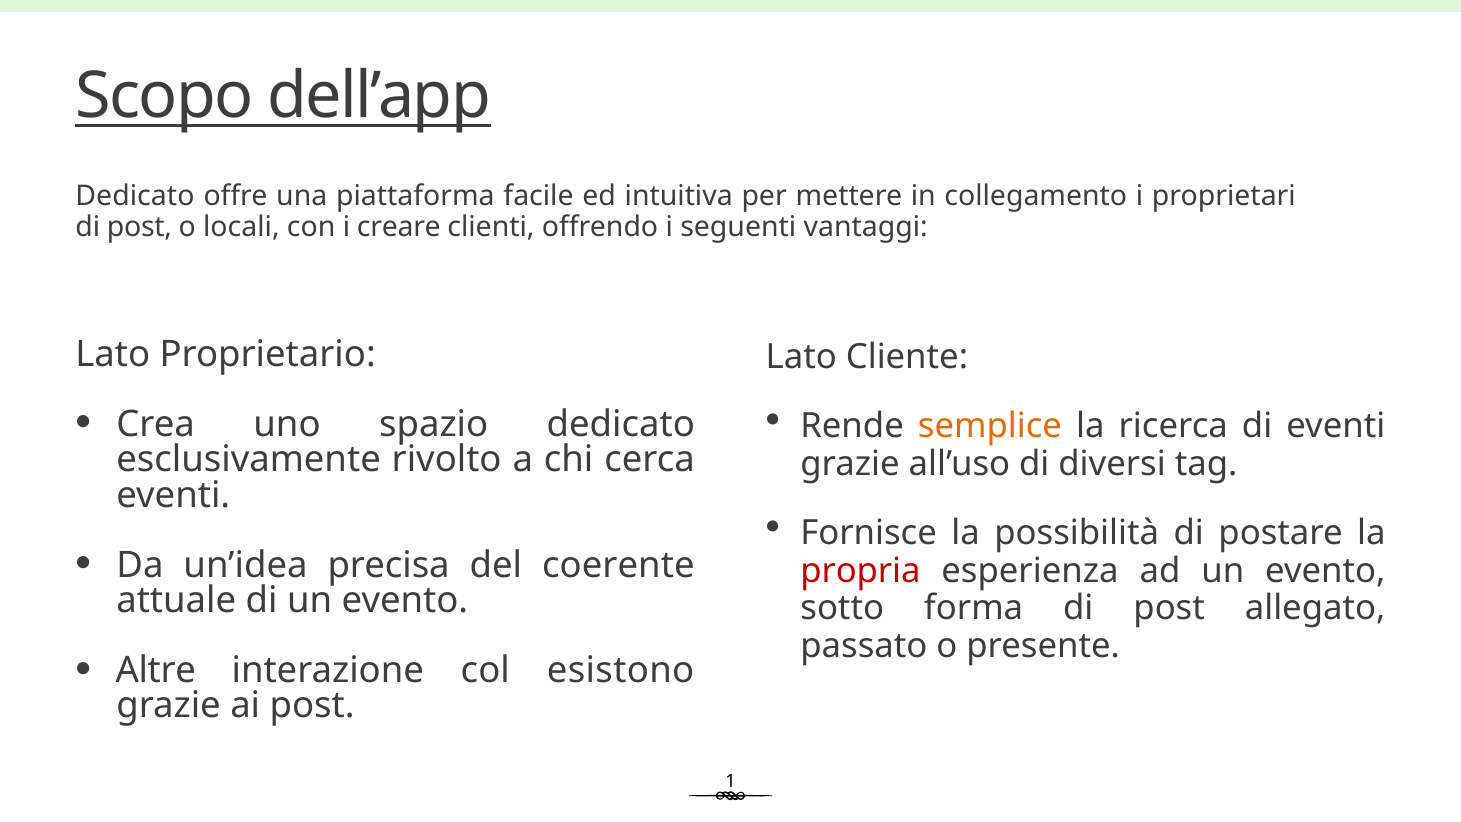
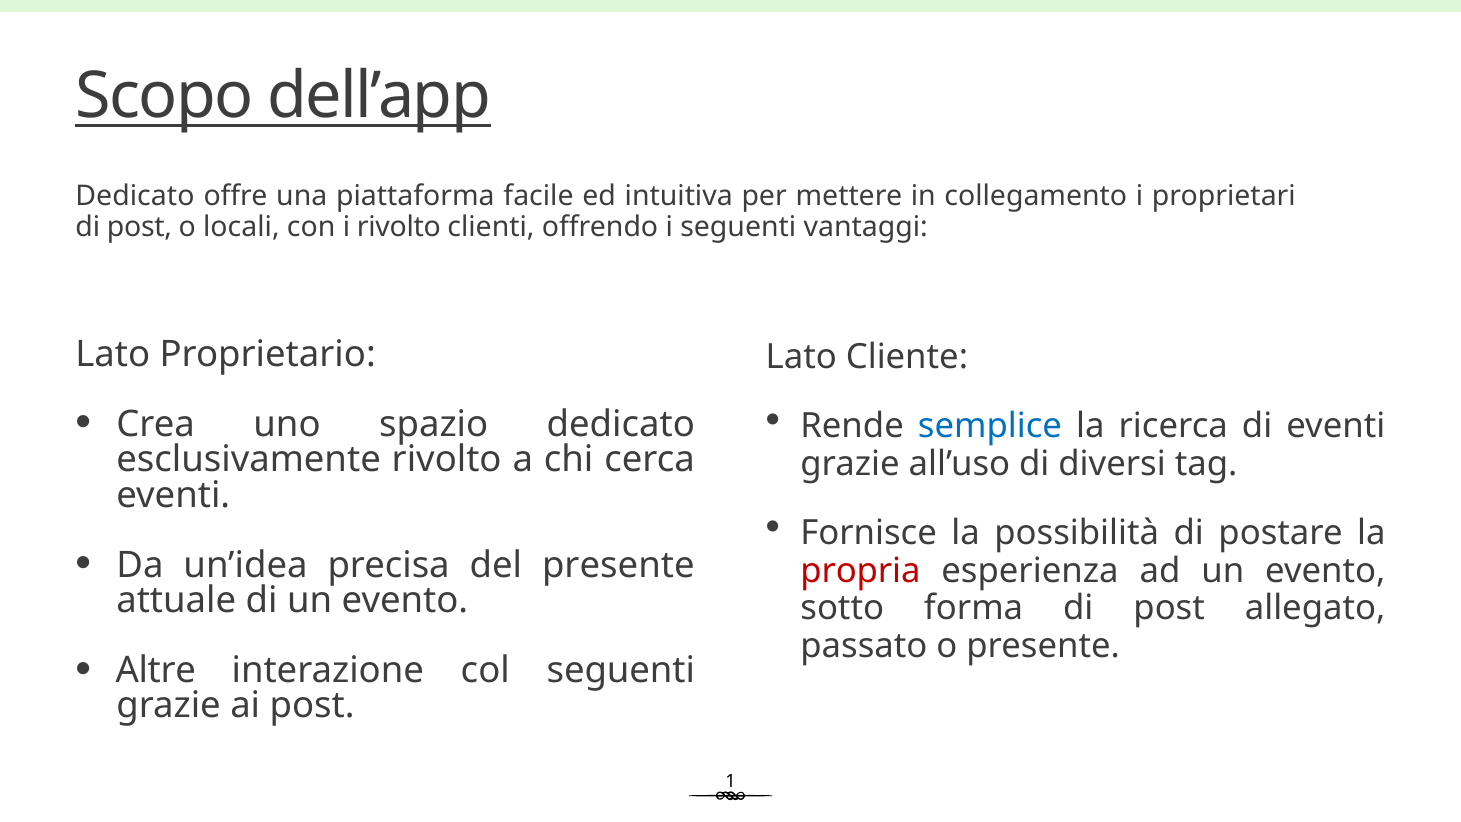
i creare: creare -> rivolto (399, 227)
semplice colour: orange -> blue (990, 426)
del coerente: coerente -> presente (618, 565)
col esistono: esistono -> seguenti (621, 670)
